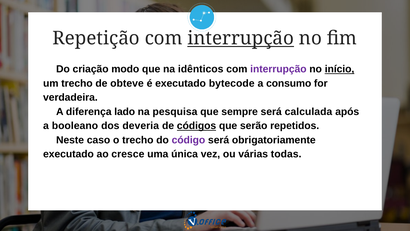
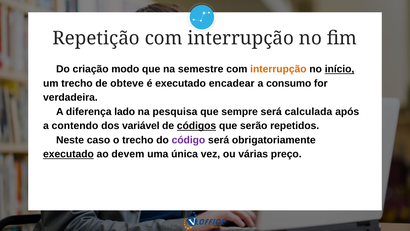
interrupção underline: present -> none (241, 38)
idênticos: idênticos -> semestre (201, 69)
interrupção colour: purple -> orange (278, 69)
bytecode: bytecode -> encadear (232, 83)
booleano: booleano -> contendo (75, 126)
deveria: deveria -> variável (141, 126)
executado underline: none -> present (68, 154)
cresce: cresce -> devem (128, 154)
todas: todas -> preço (286, 154)
